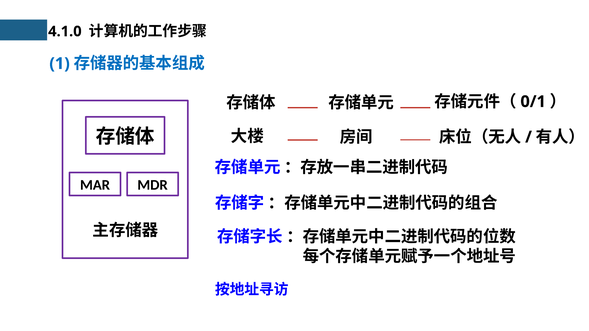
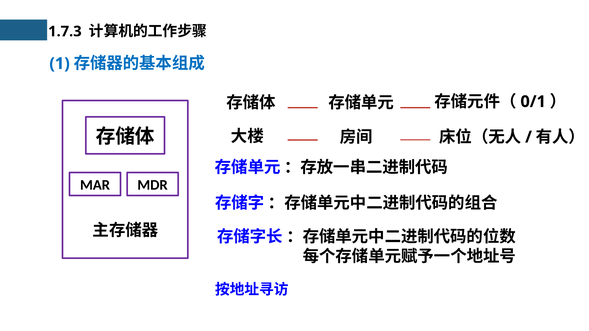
4.1.0: 4.1.0 -> 1.7.3 (65, 31)
